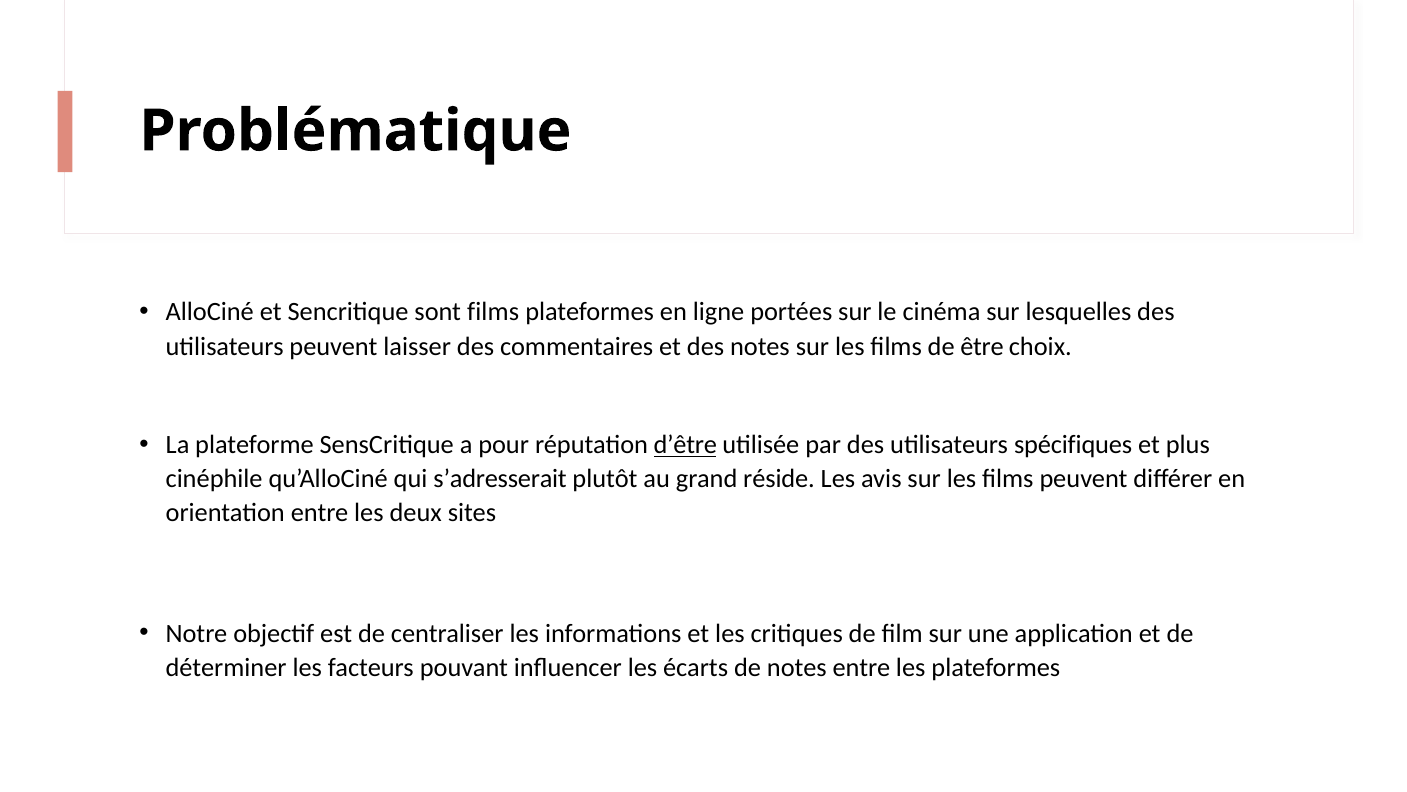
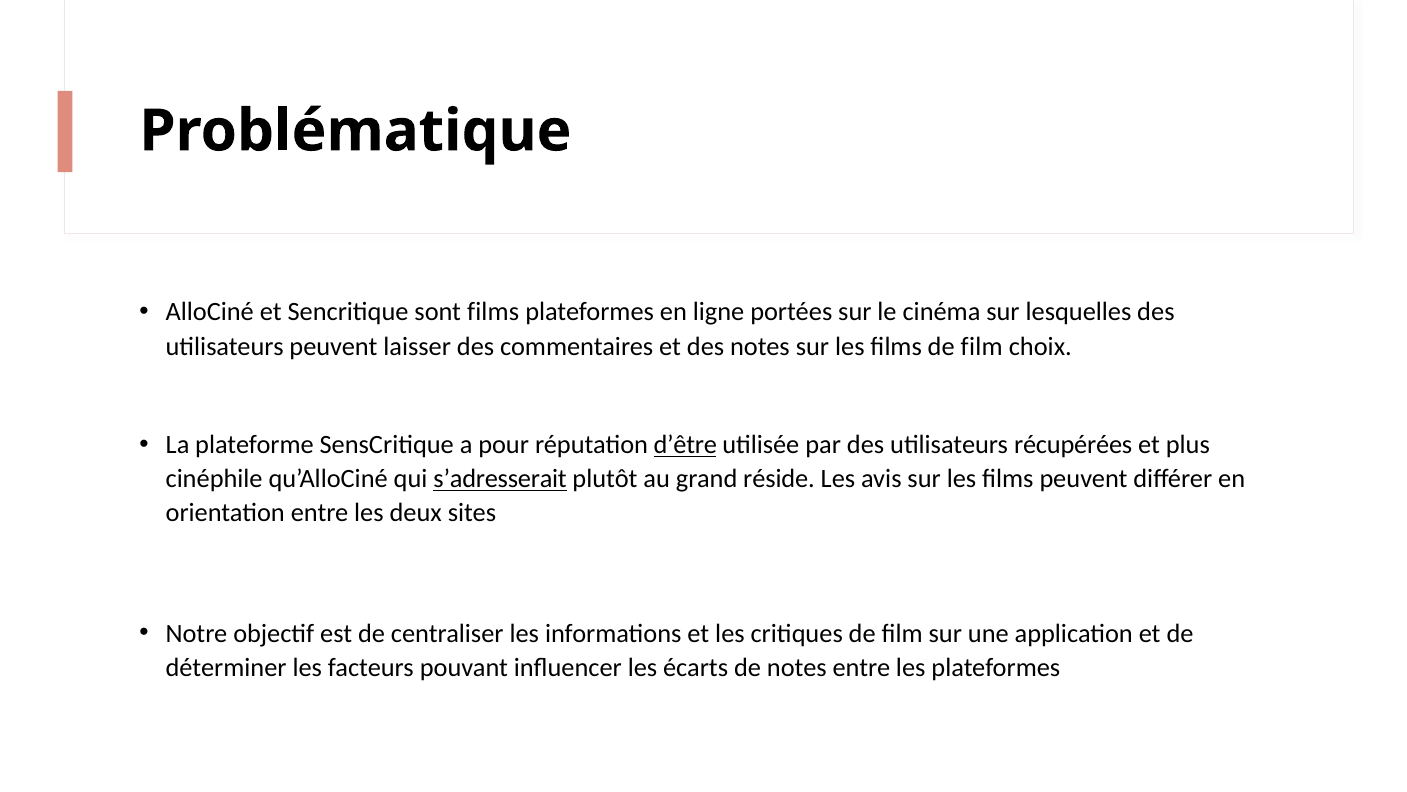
films de être: être -> film (982, 347)
spécifiques: spécifiques -> récupérées (1073, 445)
s’adresserait underline: none -> present (500, 479)
